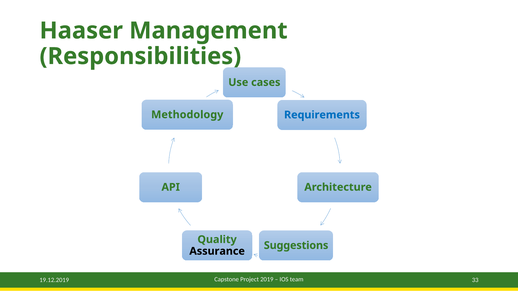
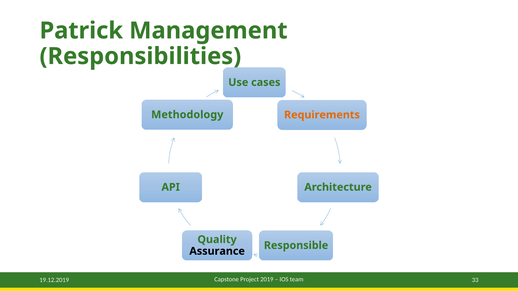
Haaser: Haaser -> Patrick (81, 31)
Requirements colour: blue -> orange (322, 115)
Suggestions: Suggestions -> Responsible (296, 246)
